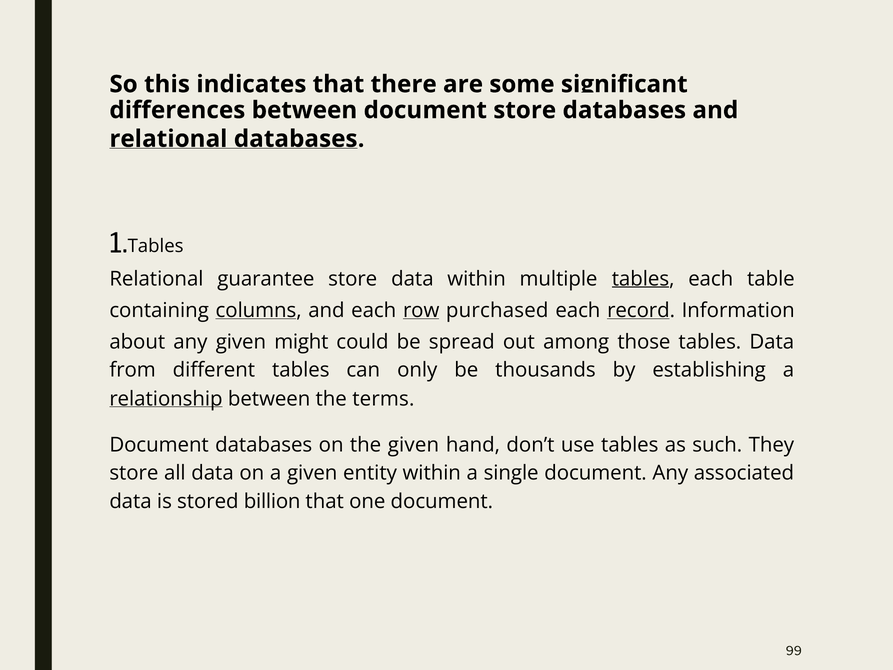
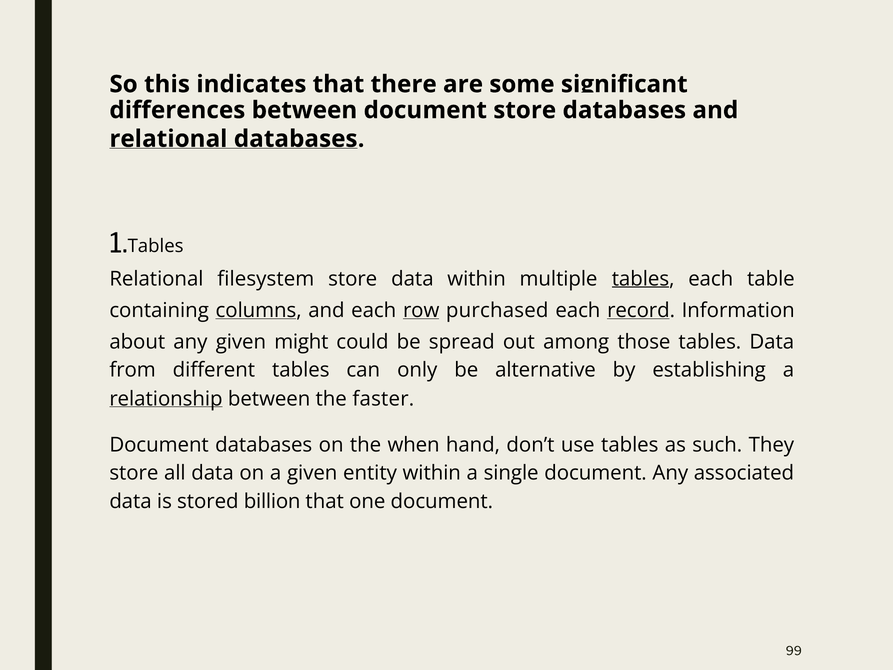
guarantee: guarantee -> filesystem (266, 279)
thousands: thousands -> alternative (546, 370)
terms: terms -> faster (383, 399)
the given: given -> when (414, 445)
